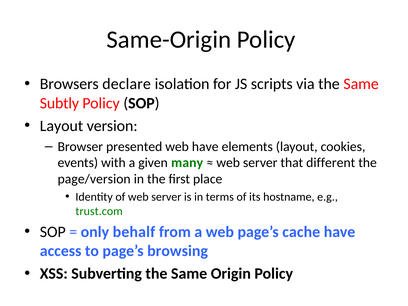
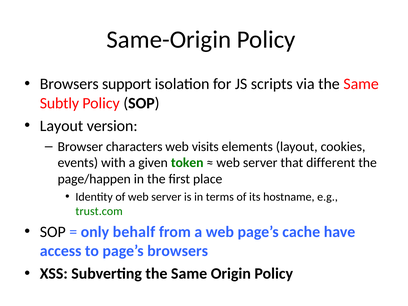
declare: declare -> support (127, 84)
presented: presented -> characters (134, 147)
web have: have -> visits (205, 147)
many: many -> token (187, 163)
page/version: page/version -> page/happen (94, 179)
page’s browsing: browsing -> browsers (178, 251)
